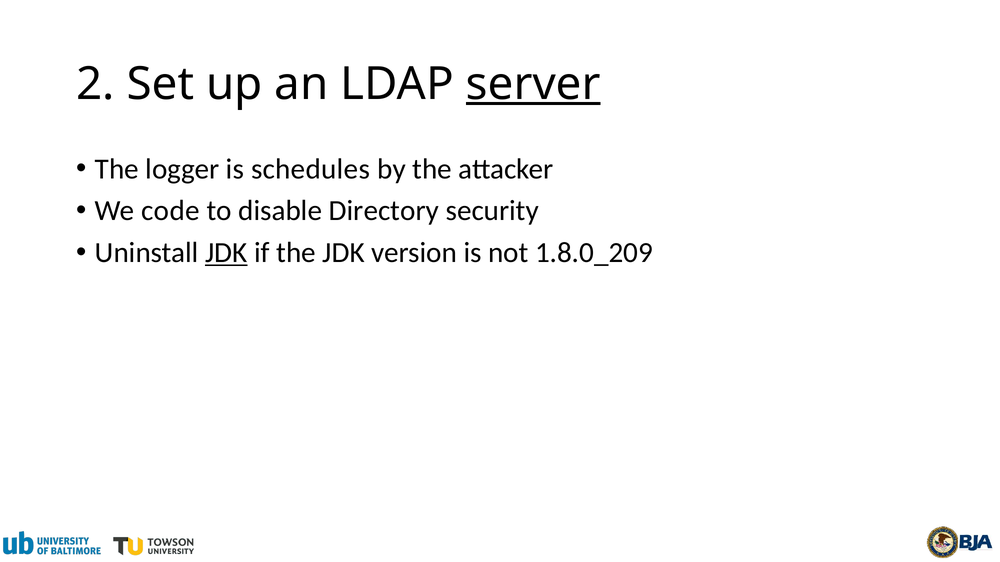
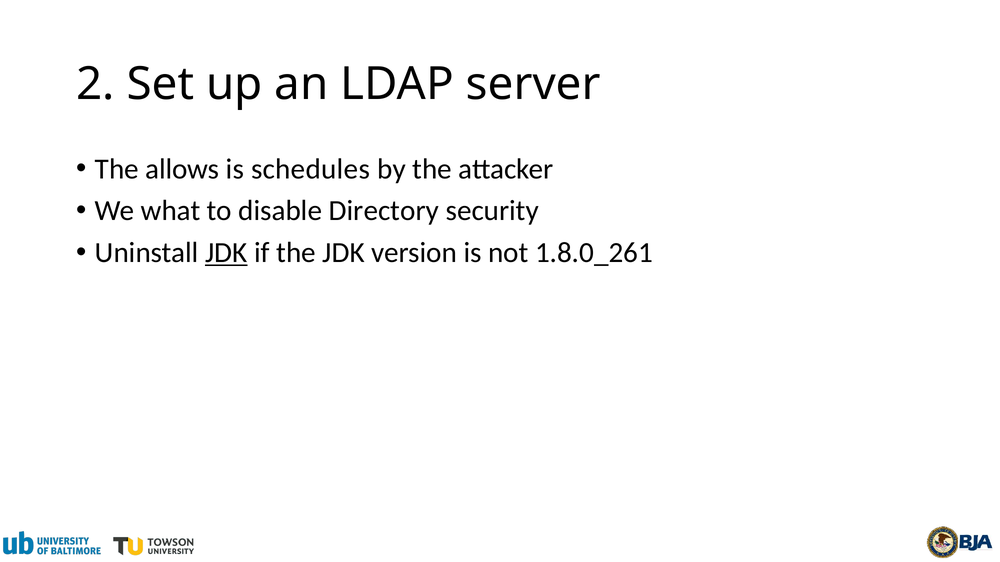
server underline: present -> none (533, 84)
logger: logger -> allows (182, 169)
code: code -> what (171, 211)
1.8.0_209: 1.8.0_209 -> 1.8.0_261 (594, 253)
